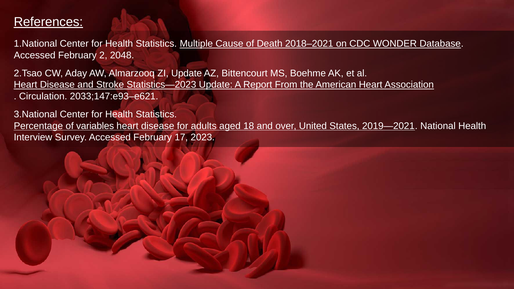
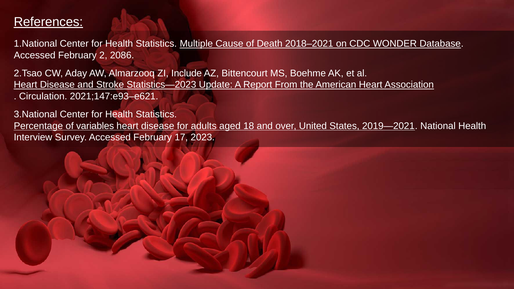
2048: 2048 -> 2086 (122, 55)
ZI Update: Update -> Include (187, 73)
2033;147:e93–e621: 2033;147:e93–e621 -> 2021;147:e93–e621 (114, 96)
